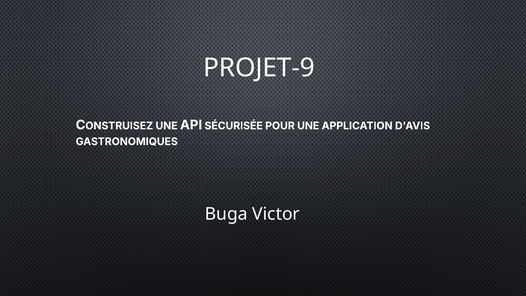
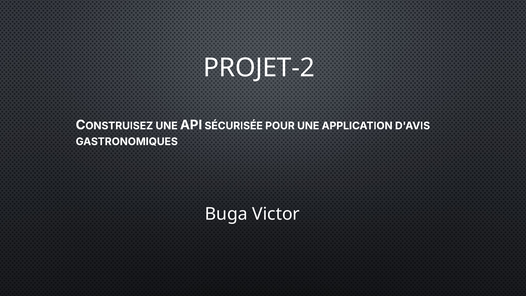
PROJET-9: PROJET-9 -> PROJET-2 (259, 68)
